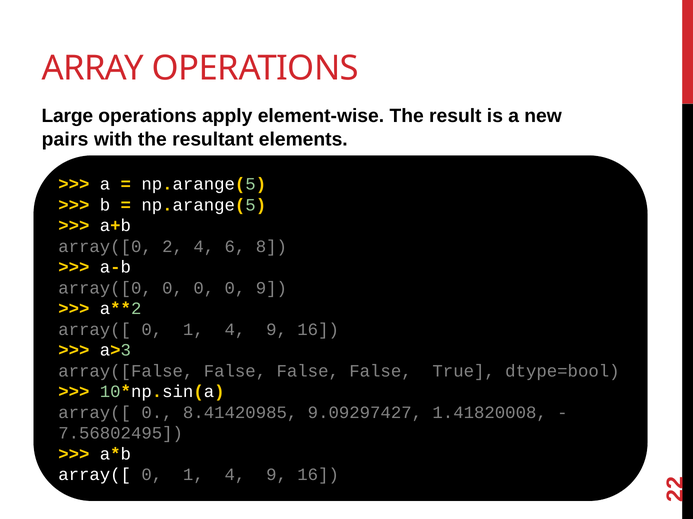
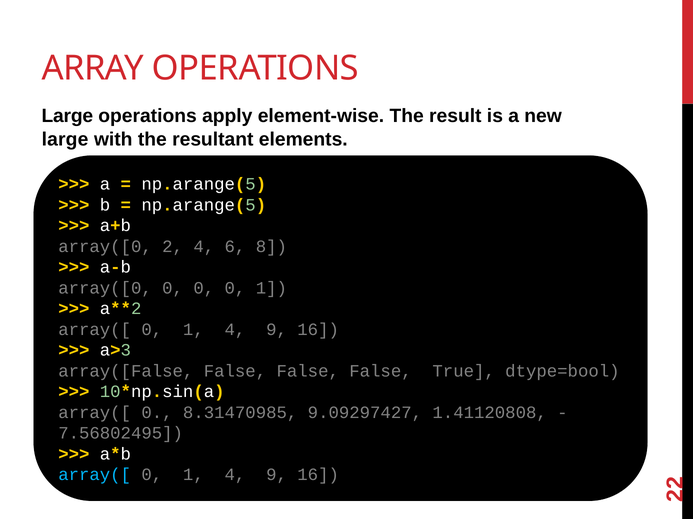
pairs: pairs -> large (65, 139)
0 0 9: 9 -> 1 (271, 288)
8.41420985: 8.41420985 -> 8.31470985 (240, 413)
1.41820008: 1.41820008 -> 1.41120808 (490, 413)
array([ colour: white -> light blue (95, 475)
